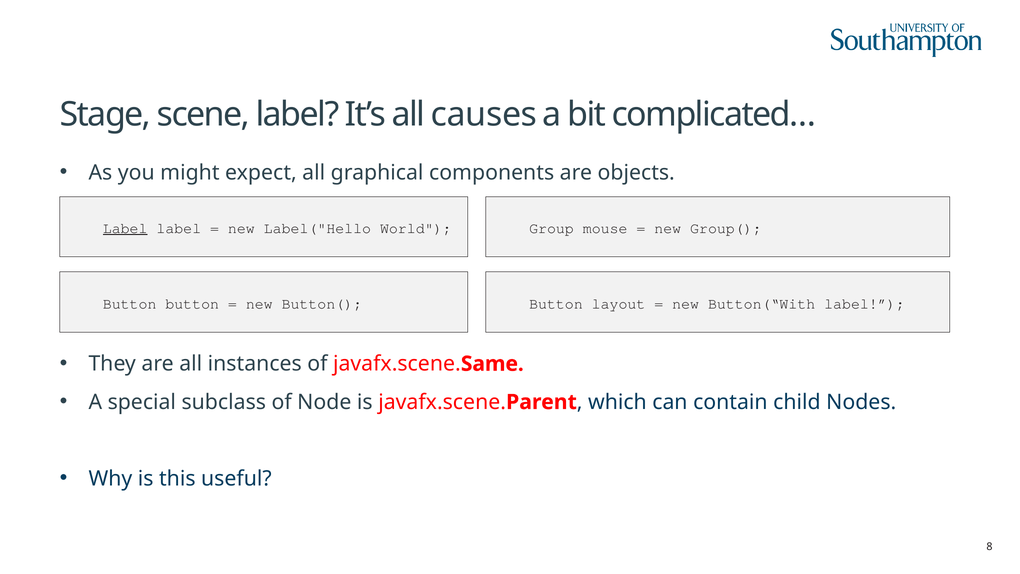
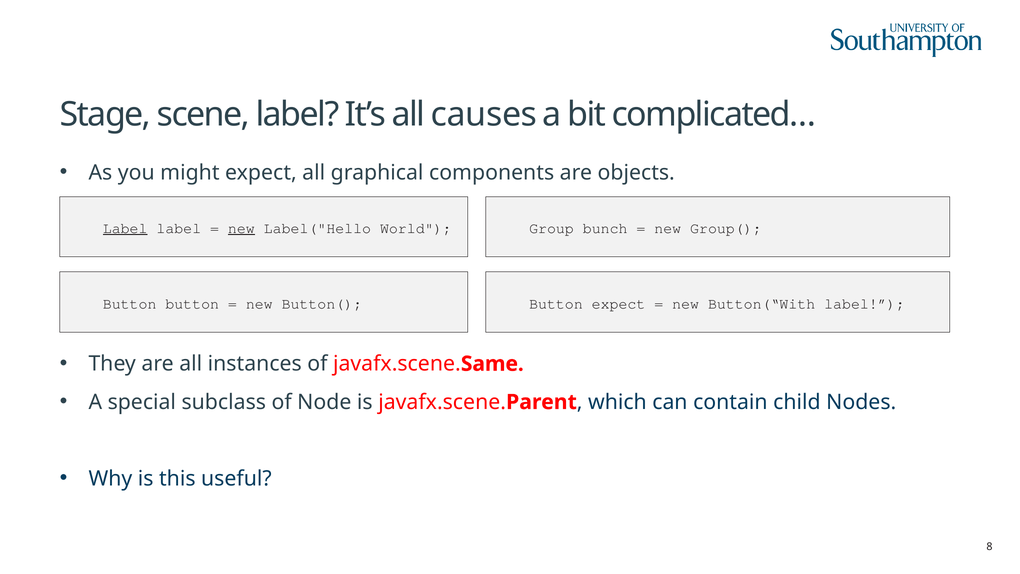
new underline: none -> present (241, 228)
mouse: mouse -> bunch (605, 228)
Button layout: layout -> expect (619, 303)
